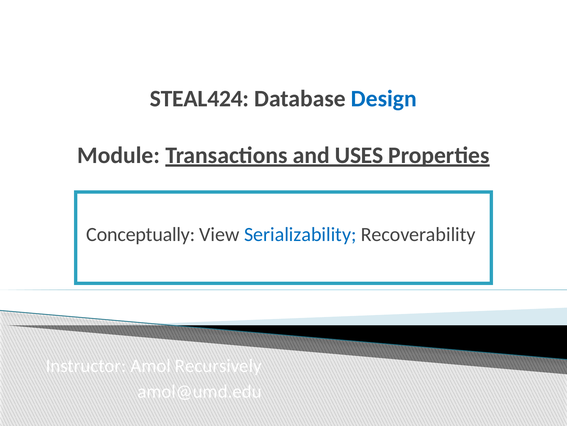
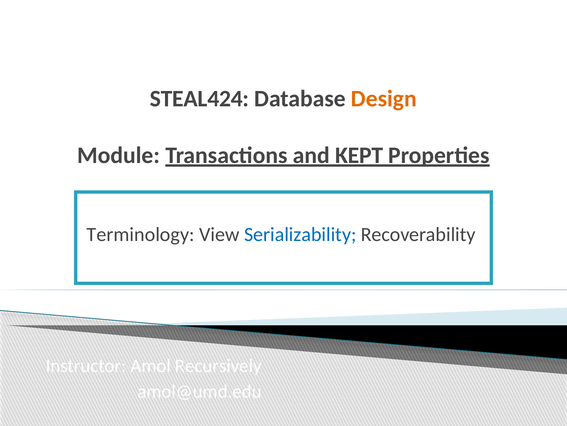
Design colour: blue -> orange (384, 98)
USES: USES -> KEPT (359, 155)
Conceptually: Conceptually -> Terminology (141, 234)
